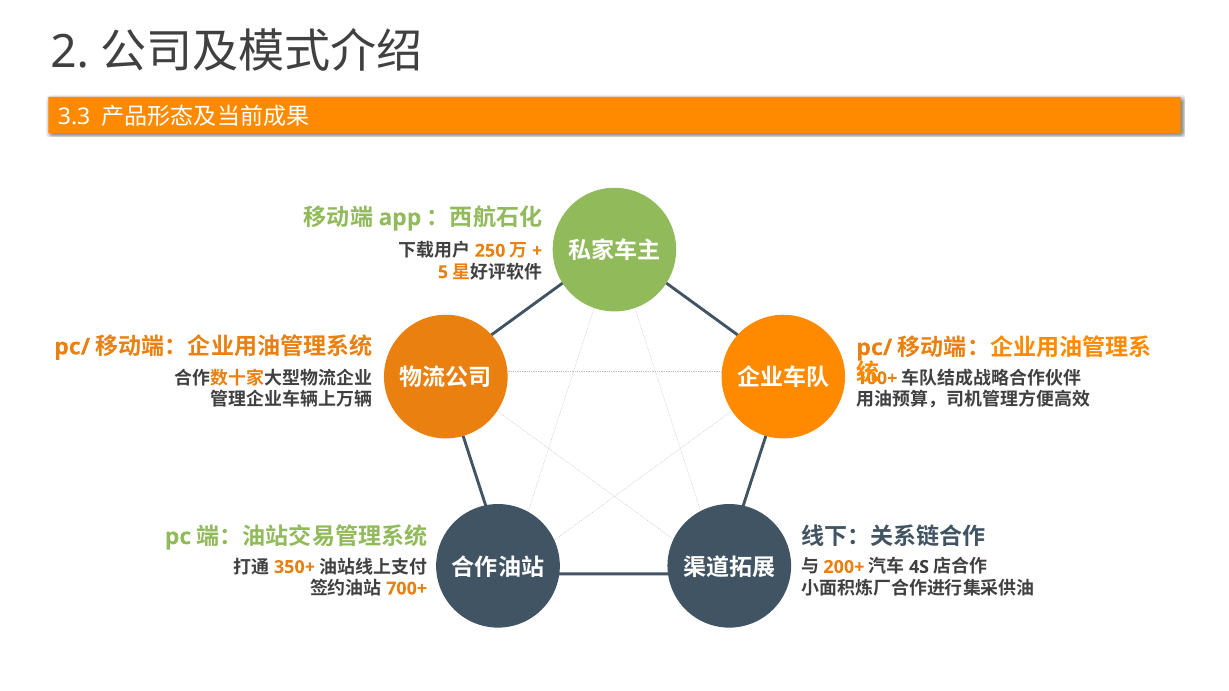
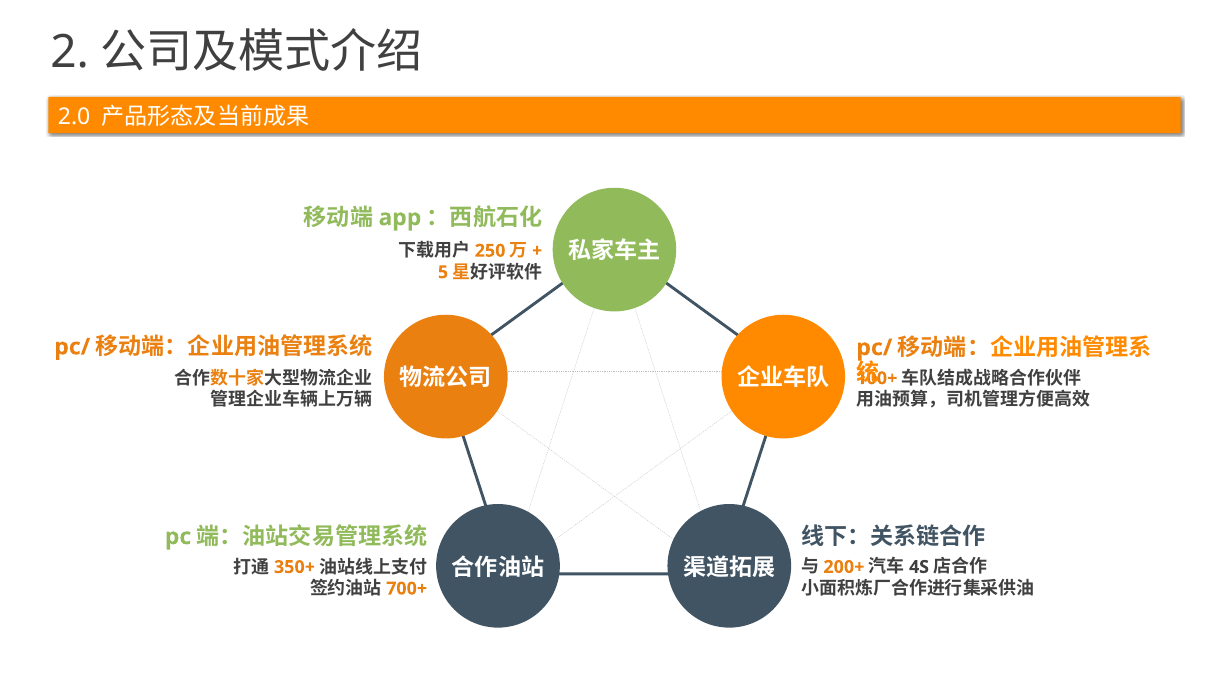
3.3: 3.3 -> 2.0 (74, 117)
